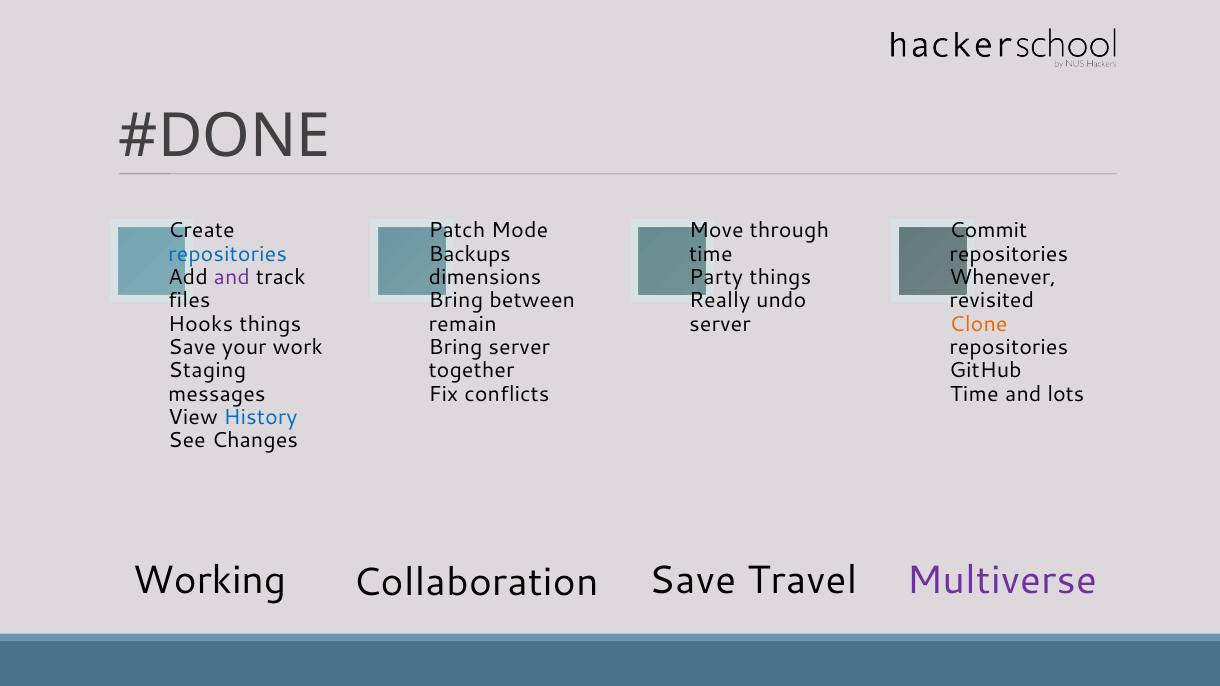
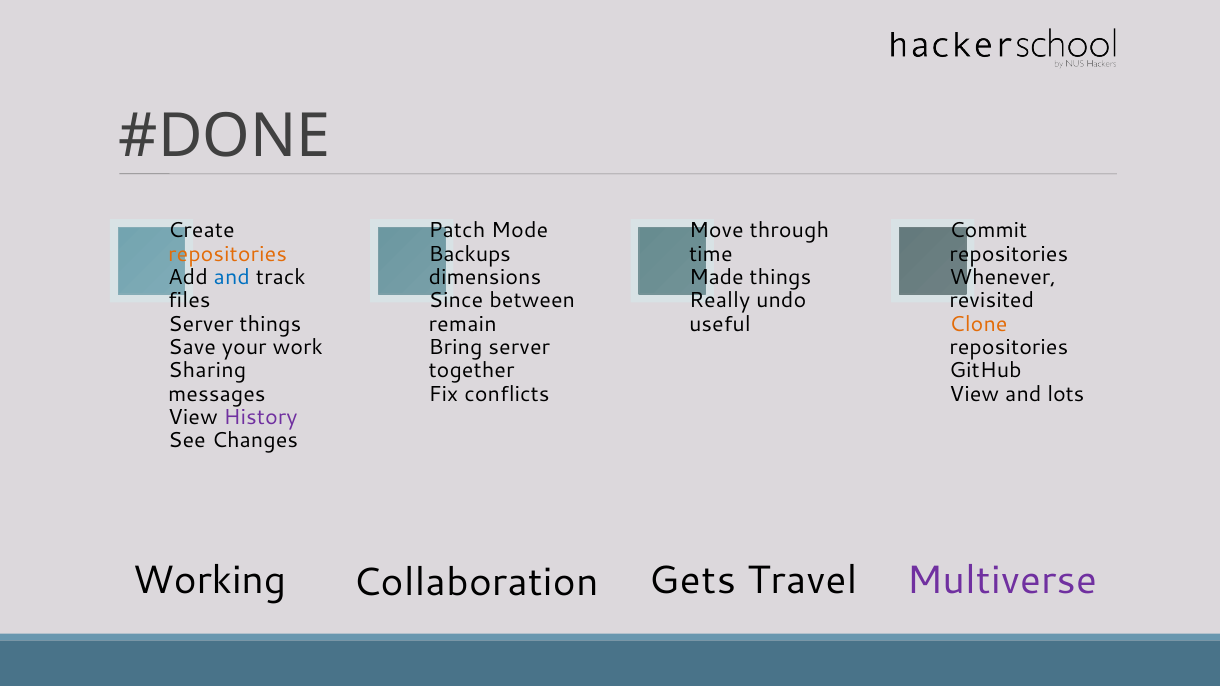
repositories colour: blue -> orange (228, 254)
and colour: purple -> blue (232, 278)
Party: Party -> Made (716, 278)
Bring: Bring -> Since (456, 301)
Hooks: Hooks -> Server (201, 324)
server: server -> useful (720, 324)
Staging: Staging -> Sharing (207, 371)
Time: Time -> View (974, 394)
History colour: blue -> purple (261, 418)
Save: Save -> Gets (692, 581)
